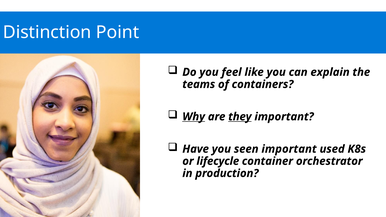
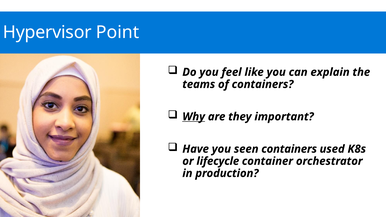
Distinction: Distinction -> Hypervisor (47, 32)
they underline: present -> none (240, 117)
seen important: important -> containers (289, 149)
